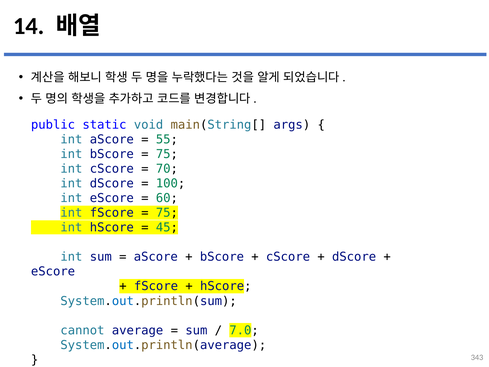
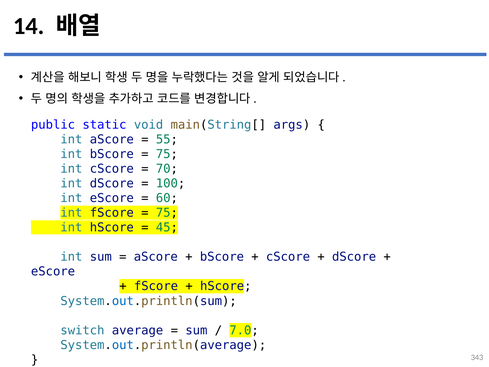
cannot: cannot -> switch (82, 330)
